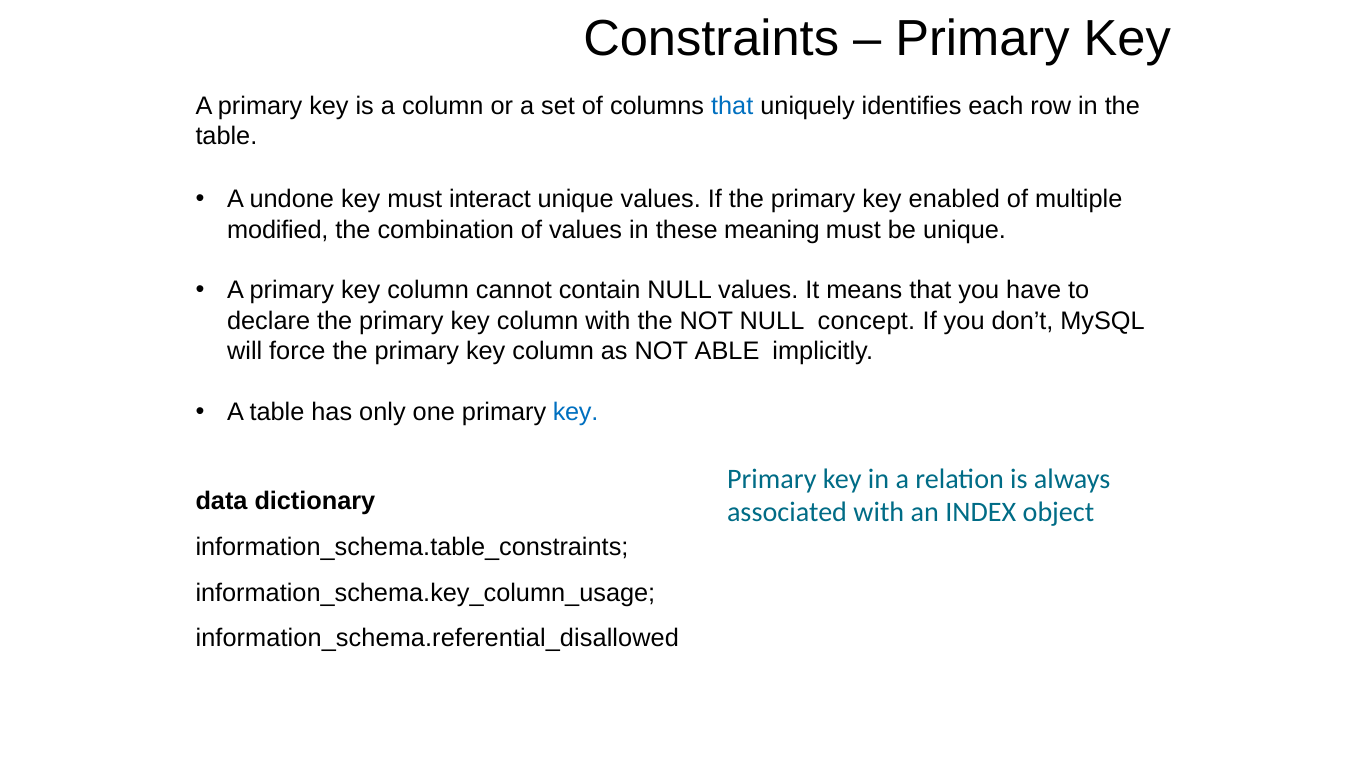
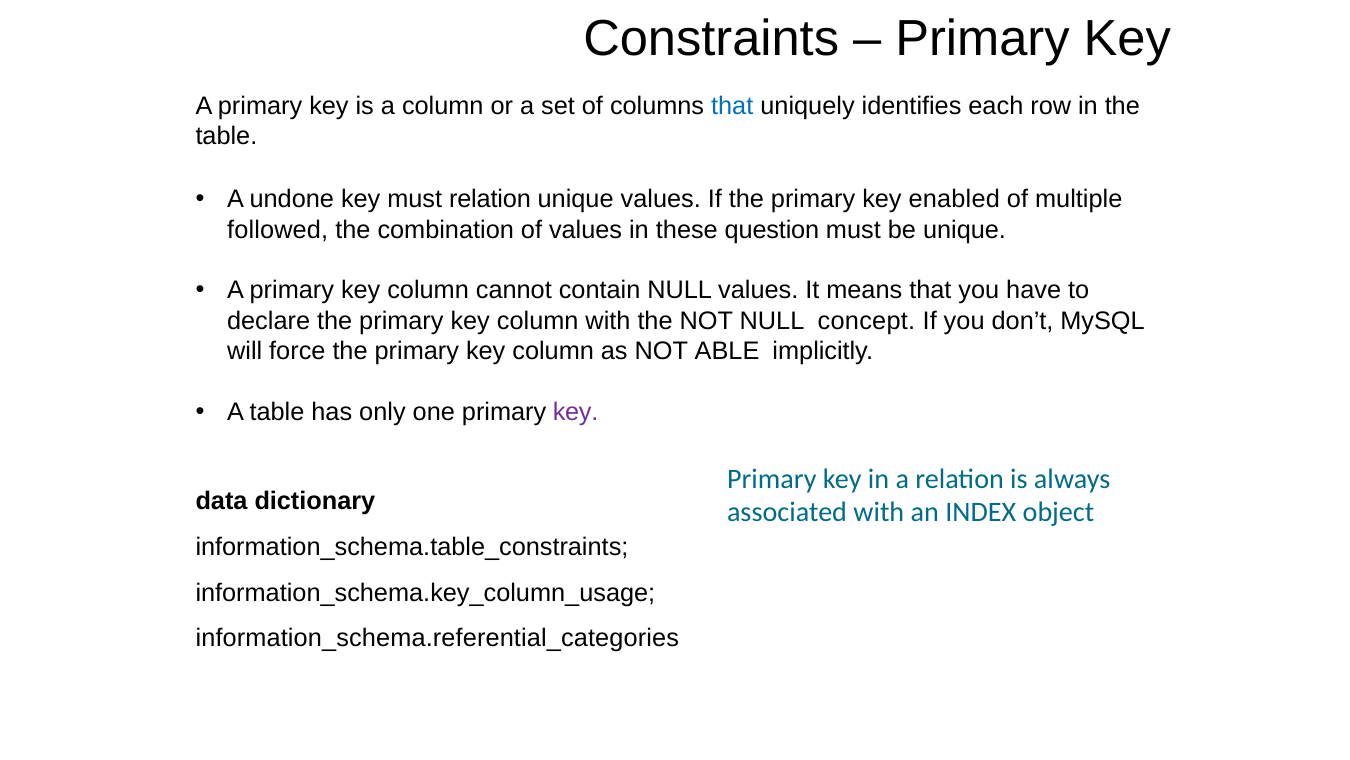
must interact: interact -> relation (490, 199)
modified: modified -> followed (278, 229)
meaning: meaning -> question (772, 229)
key colour: blue -> purple (576, 412)
information_schema.referential_disallowed: information_schema.referential_disallowed -> information_schema.referential_categories (437, 638)
